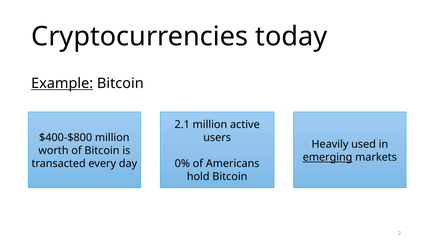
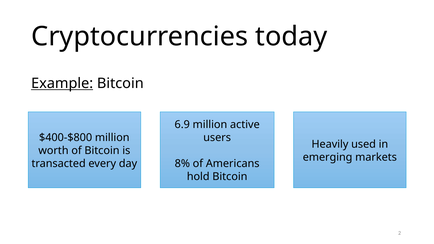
2.1: 2.1 -> 6.9 (182, 125)
emerging underline: present -> none (328, 157)
0%: 0% -> 8% (182, 164)
